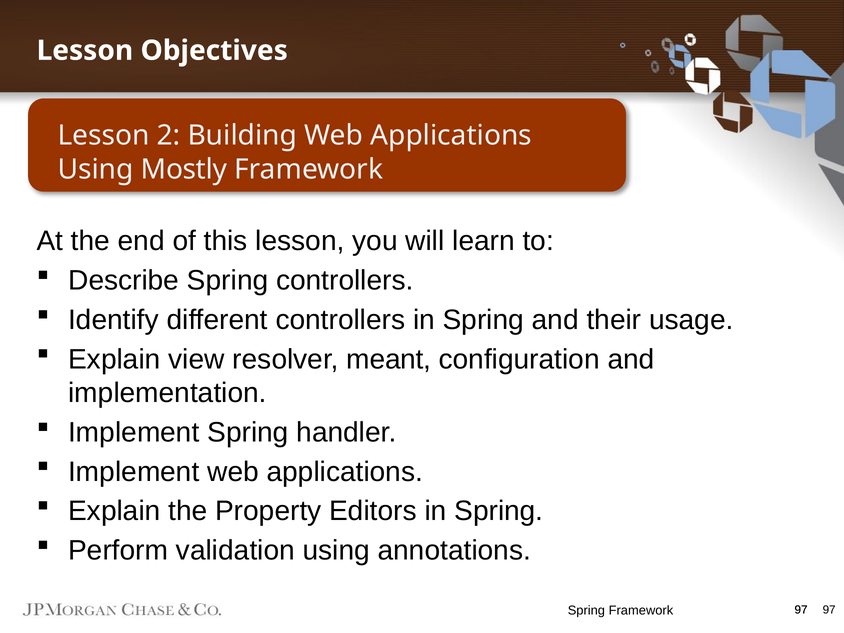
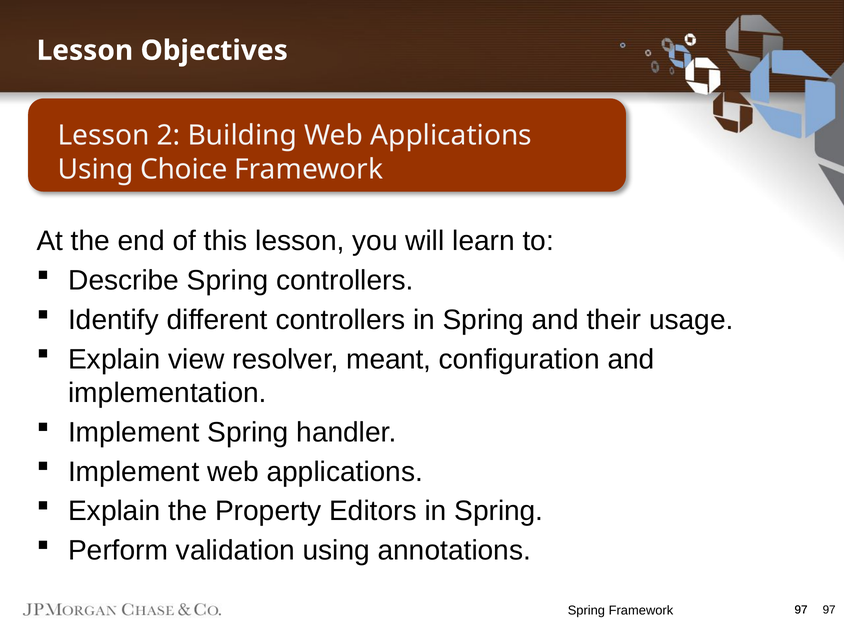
Mostly: Mostly -> Choice (184, 169)
